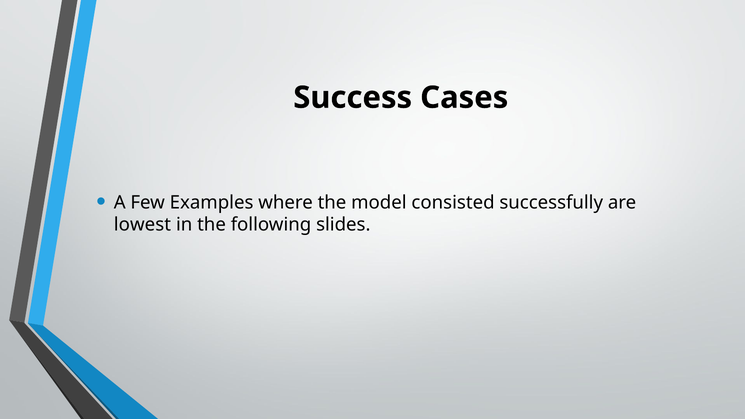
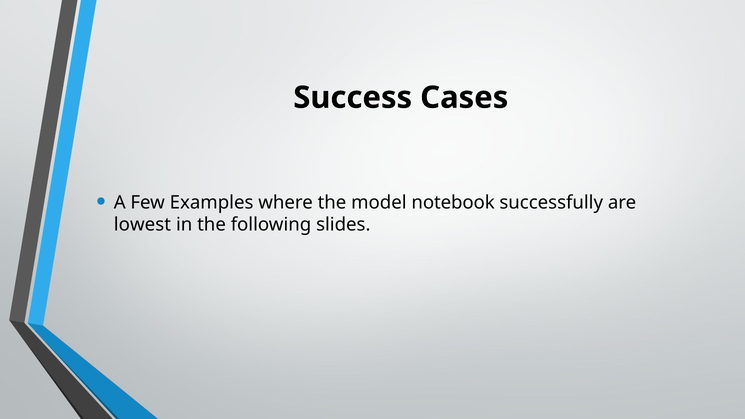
consisted: consisted -> notebook (453, 202)
